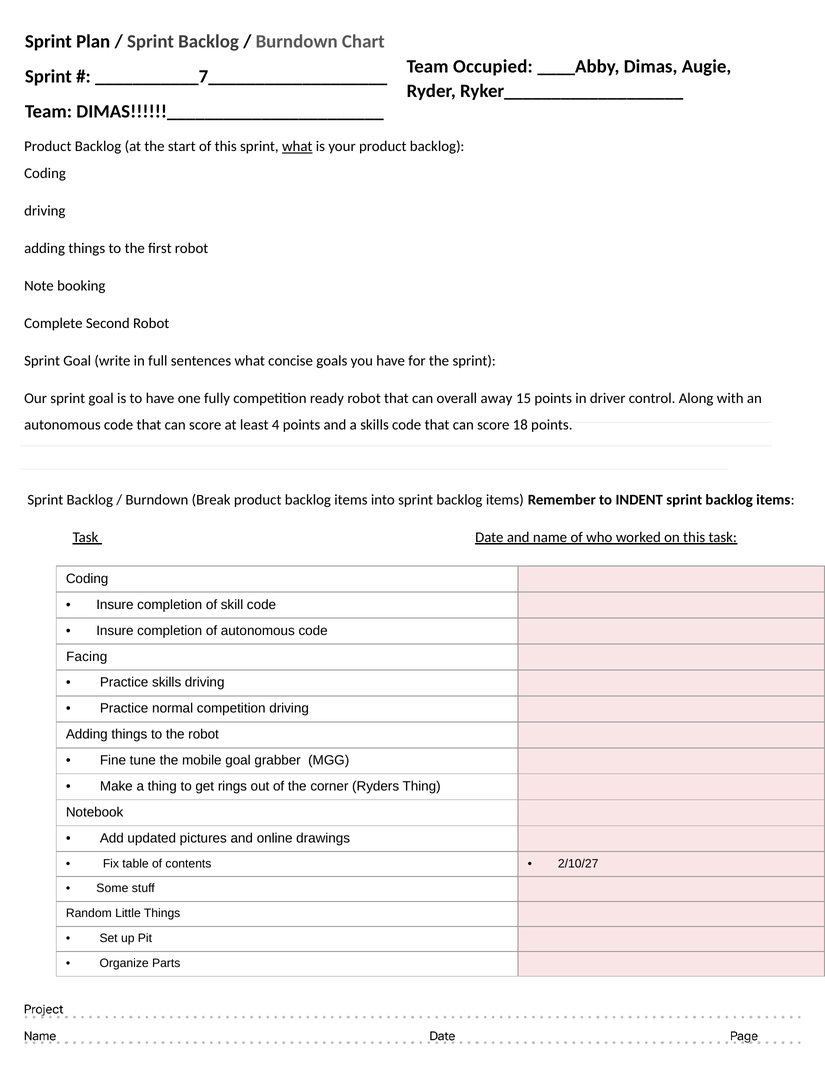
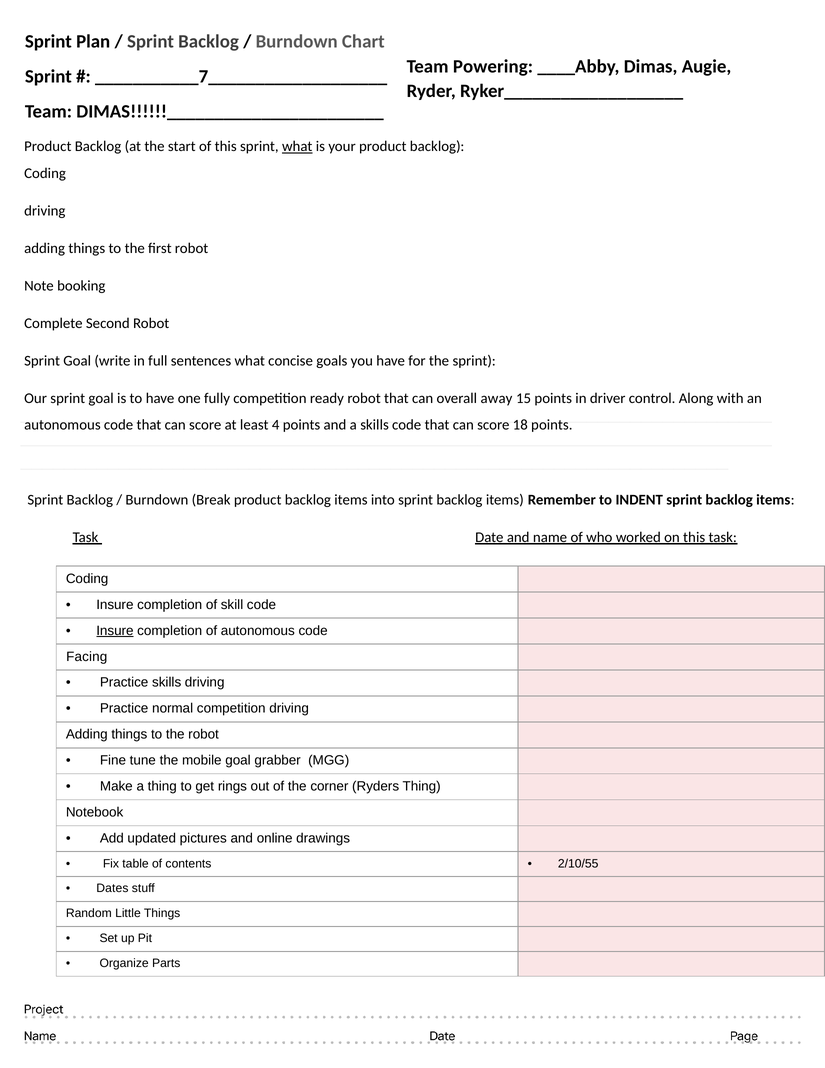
Occupied: Occupied -> Powering (493, 67)
Insure underline: none -> present (115, 630)
2/10/27: 2/10/27 -> 2/10/55 (578, 863)
Some: Some -> Dates (112, 888)
